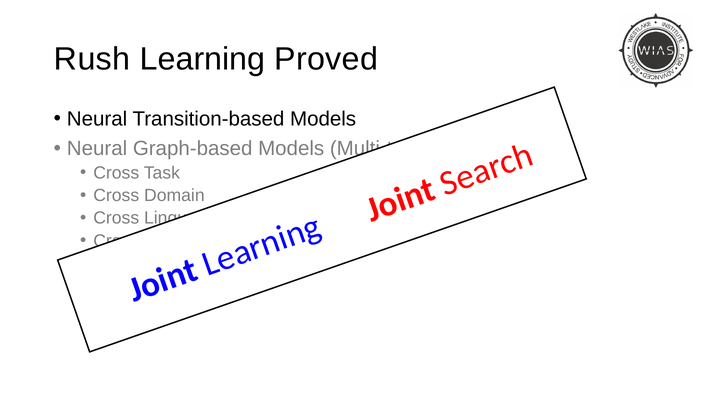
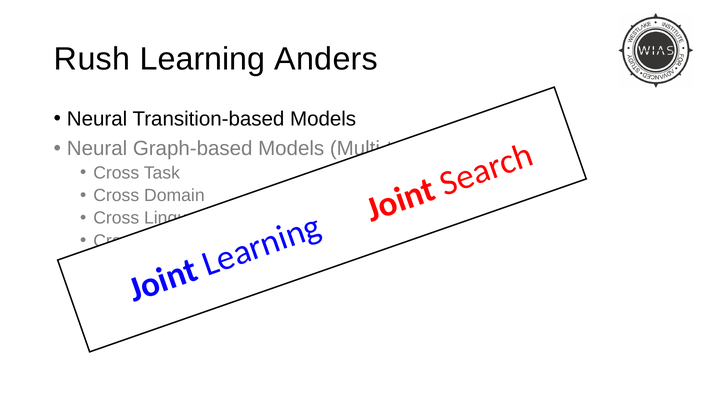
Proved: Proved -> Anders (326, 59)
